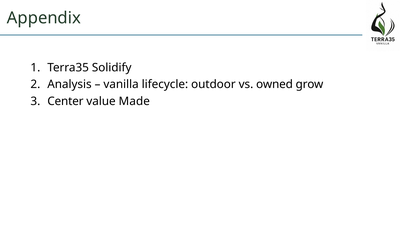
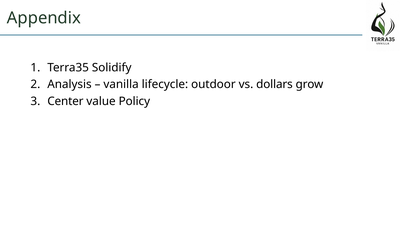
owned: owned -> dollars (274, 84)
Made: Made -> Policy (134, 101)
